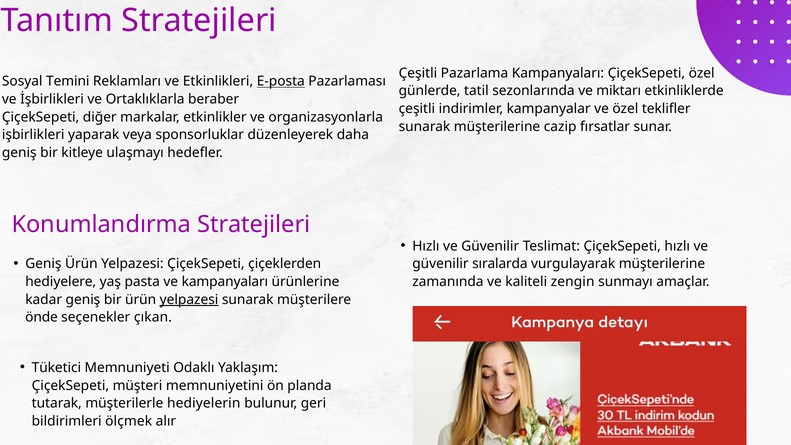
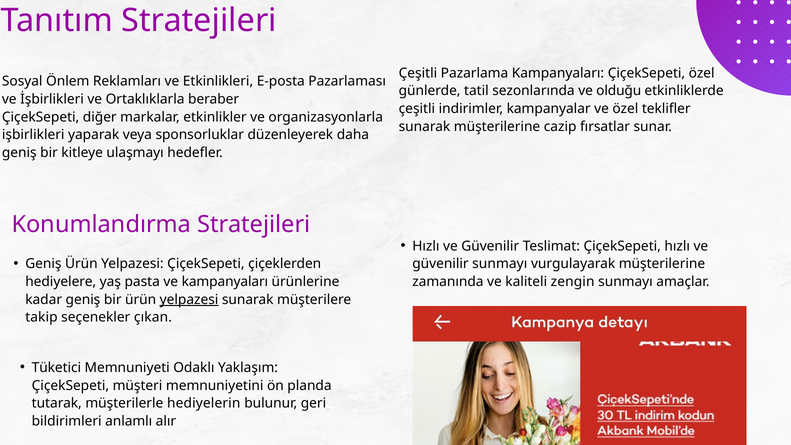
Temini: Temini -> Önlem (68, 81)
E-posta underline: present -> none (281, 81)
miktarı: miktarı -> olduğu (619, 91)
güvenilir sıralarda: sıralarda -> sunmayı (500, 264)
önde: önde -> takip (41, 317)
ölçmek: ölçmek -> anlamlı (129, 421)
